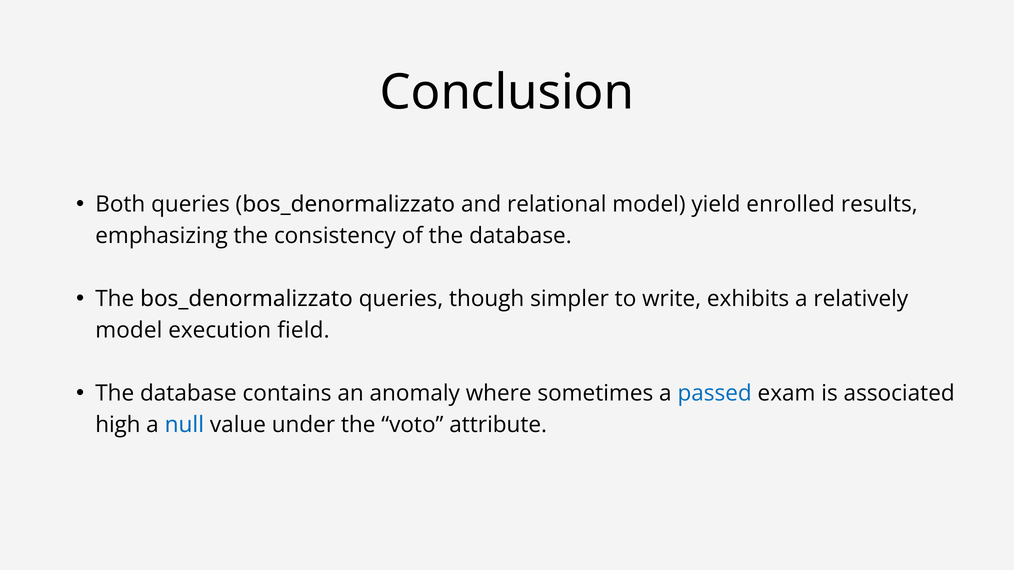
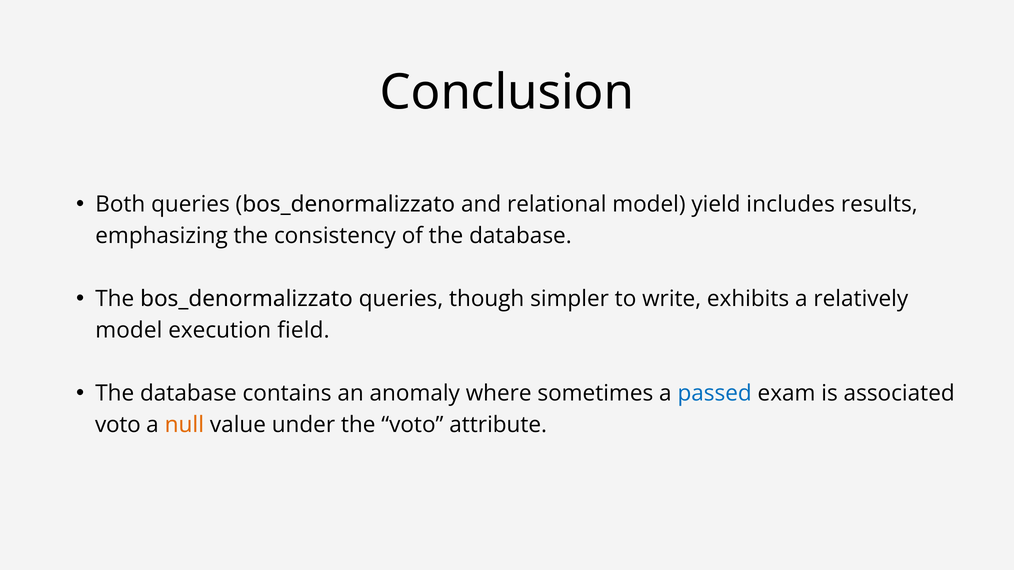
enrolled: enrolled -> includes (791, 204)
high: high -> voto (118, 425)
null colour: blue -> orange (184, 425)
